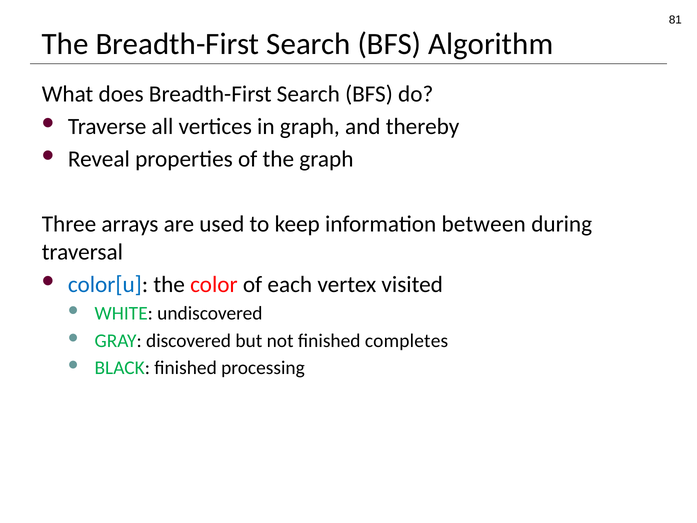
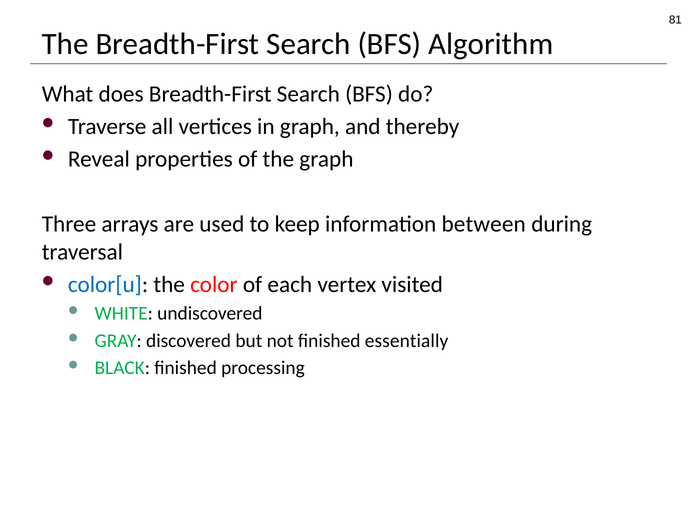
completes: completes -> essentially (407, 341)
